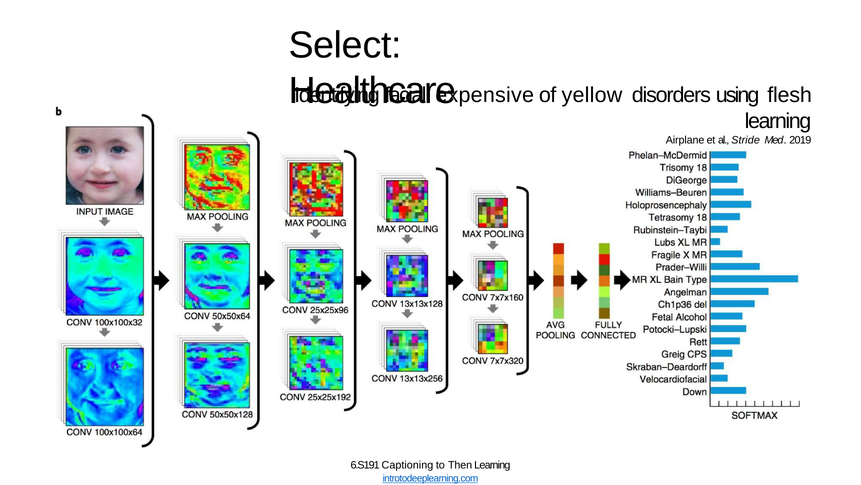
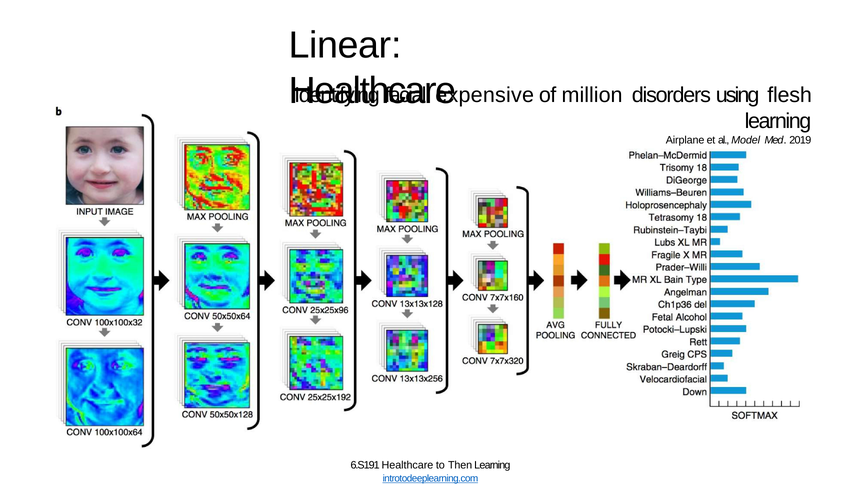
Select: Select -> Linear (345, 45)
yellow: yellow -> million (592, 95)
Stride: Stride -> Model (746, 140)
6.S191 Captioning: Captioning -> Healthcare (407, 465)
